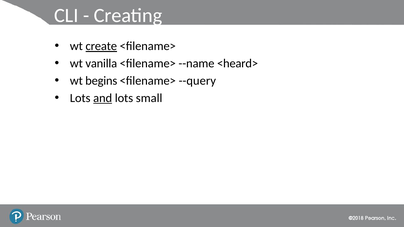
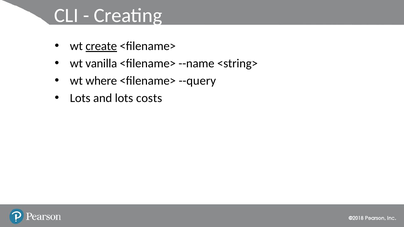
<heard>: <heard> -> <string> (238, 64)
begins: begins -> where (101, 81)
and underline: present -> none (103, 98)
small: small -> costs (149, 98)
